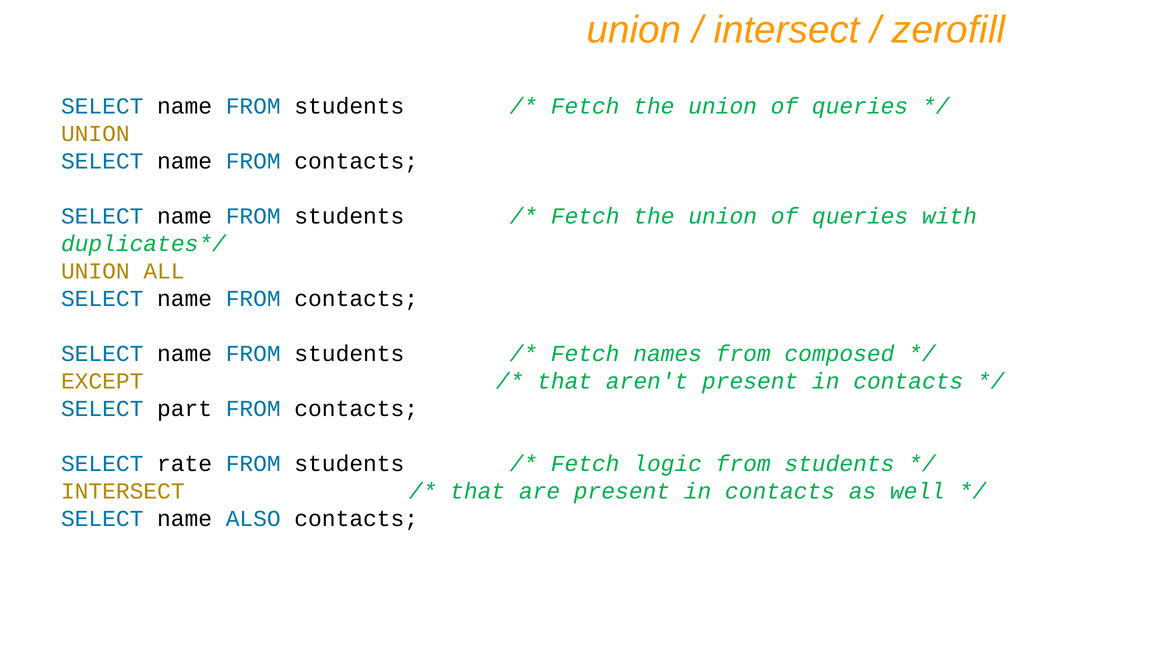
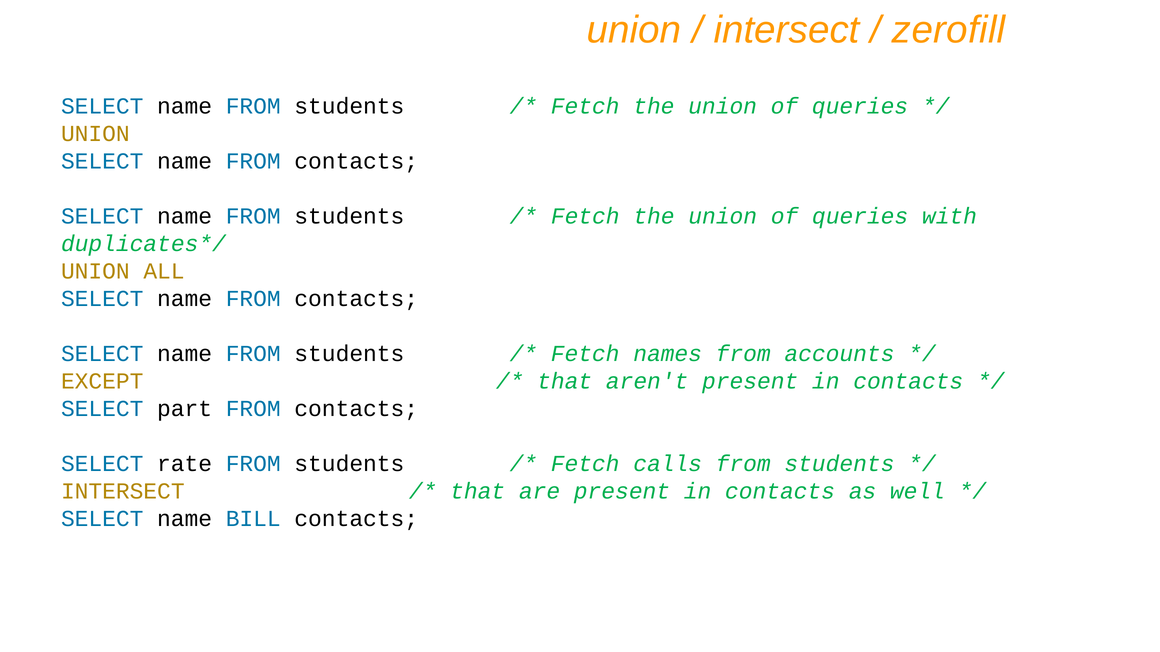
composed: composed -> accounts (839, 354)
logic: logic -> calls (668, 464)
ALSO: ALSO -> BILL (253, 519)
